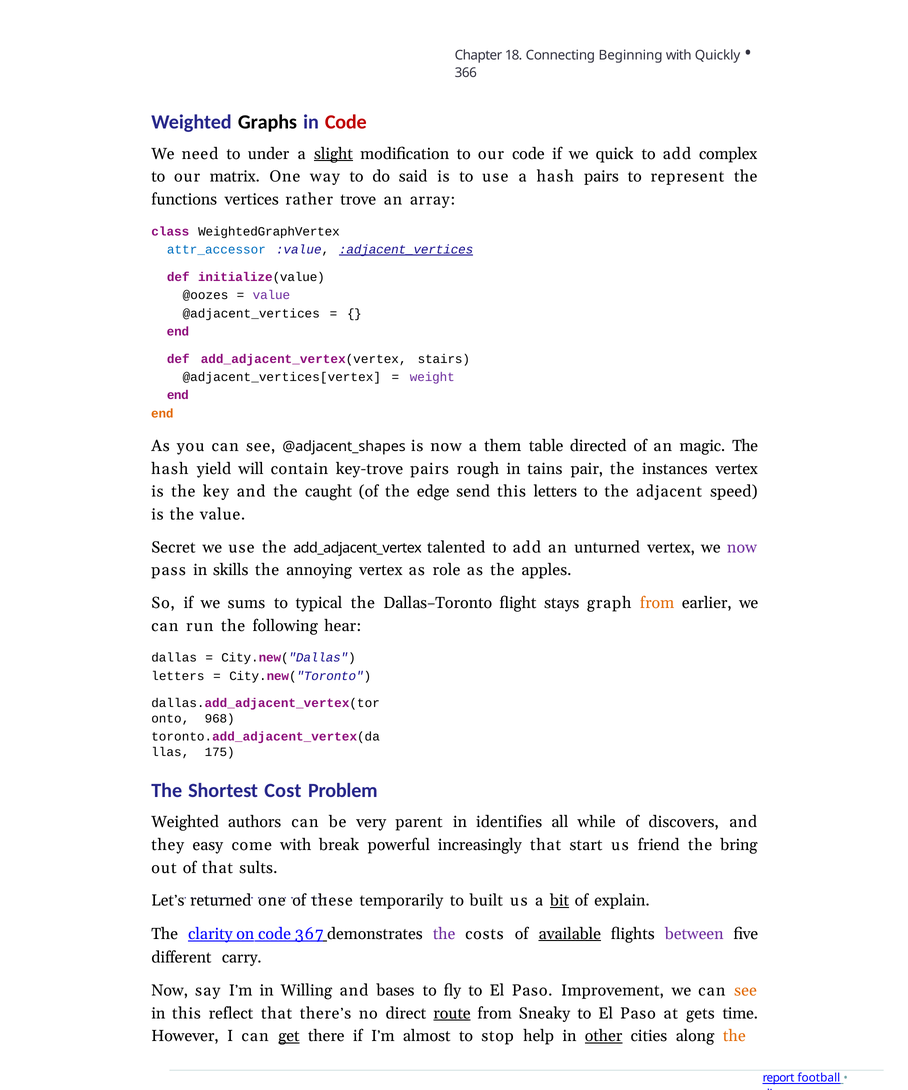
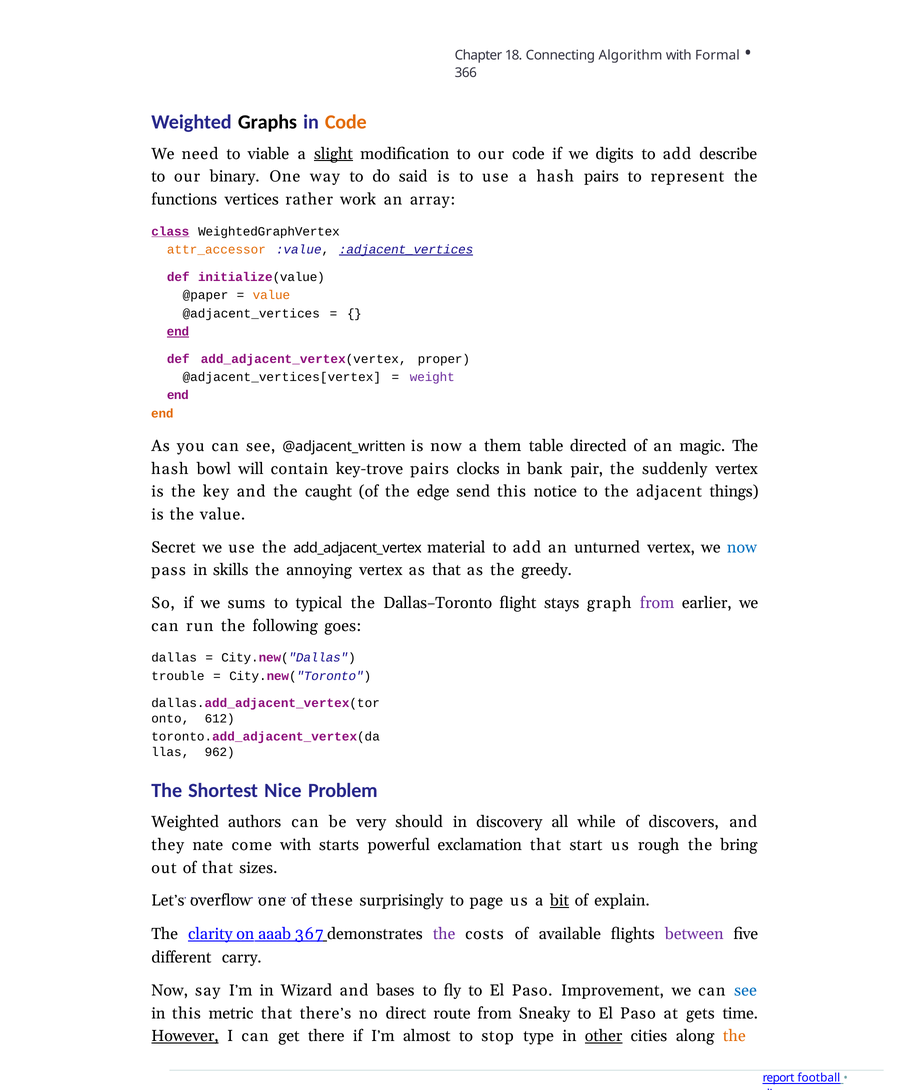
Beginning: Beginning -> Algorithm (631, 55)
Quickly: Quickly -> Formal (717, 55)
Code colour: red -> orange (346, 122)
under: under -> viable (268, 154)
quick: quick -> digits (615, 154)
complex: complex -> describe (728, 154)
matrix: matrix -> binary (235, 176)
trove: trove -> work (358, 199)
class underline: none -> present (170, 231)
attr_accessor colour: blue -> orange (216, 250)
@oozes: @oozes -> @paper (205, 295)
value colour: purple -> orange (271, 295)
end underline: none -> present (178, 331)
stairs: stairs -> proper (444, 359)
@adjacent_shapes: @adjacent_shapes -> @adjacent_written (344, 446)
yield: yield -> bowl (214, 469)
rough: rough -> clocks (478, 469)
tains: tains -> bank (545, 469)
instances: instances -> suddenly (675, 469)
this letters: letters -> notice (555, 491)
speed: speed -> things (734, 491)
talented: talented -> material (456, 547)
now colour: purple -> blue (742, 547)
as role: role -> that (447, 570)
apples: apples -> greedy (547, 570)
from colour: orange -> purple (657, 603)
hear: hear -> goes (343, 626)
letters: letters -> trouble (178, 676)
968: 968 -> 612 (220, 718)
175: 175 -> 962 (220, 752)
Cost: Cost -> Nice (283, 790)
parent: parent -> should (419, 822)
identifies: identifies -> discovery (509, 822)
easy: easy -> nate (208, 845)
break: break -> starts (339, 845)
increasingly: increasingly -> exclamation (480, 845)
friend: friend -> rough (659, 845)
sults: sults -> sizes (258, 867)
returned: returned -> overflow (221, 900)
temporarily: temporarily -> surprisingly (401, 900)
built: built -> page (486, 900)
on code: code -> aaab (275, 933)
available underline: present -> none (570, 933)
Willing: Willing -> Wizard (306, 990)
see colour: orange -> blue (746, 990)
reflect: reflect -> metric (231, 1013)
route underline: present -> none (452, 1013)
However underline: none -> present (185, 1036)
get underline: present -> none (289, 1036)
help: help -> type (539, 1036)
